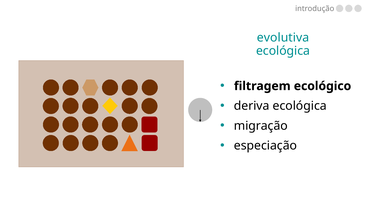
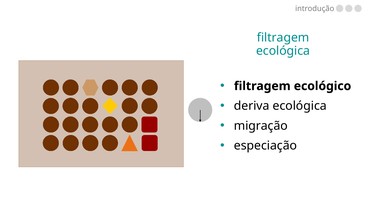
evolutiva: evolutiva -> filtragem (283, 38)
